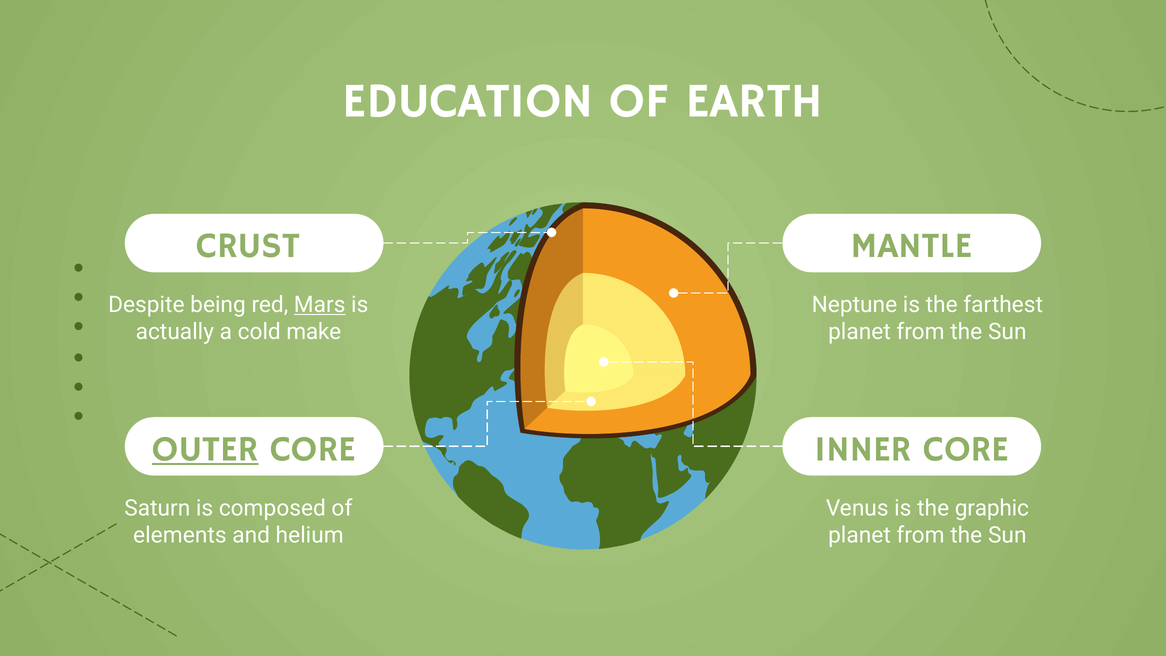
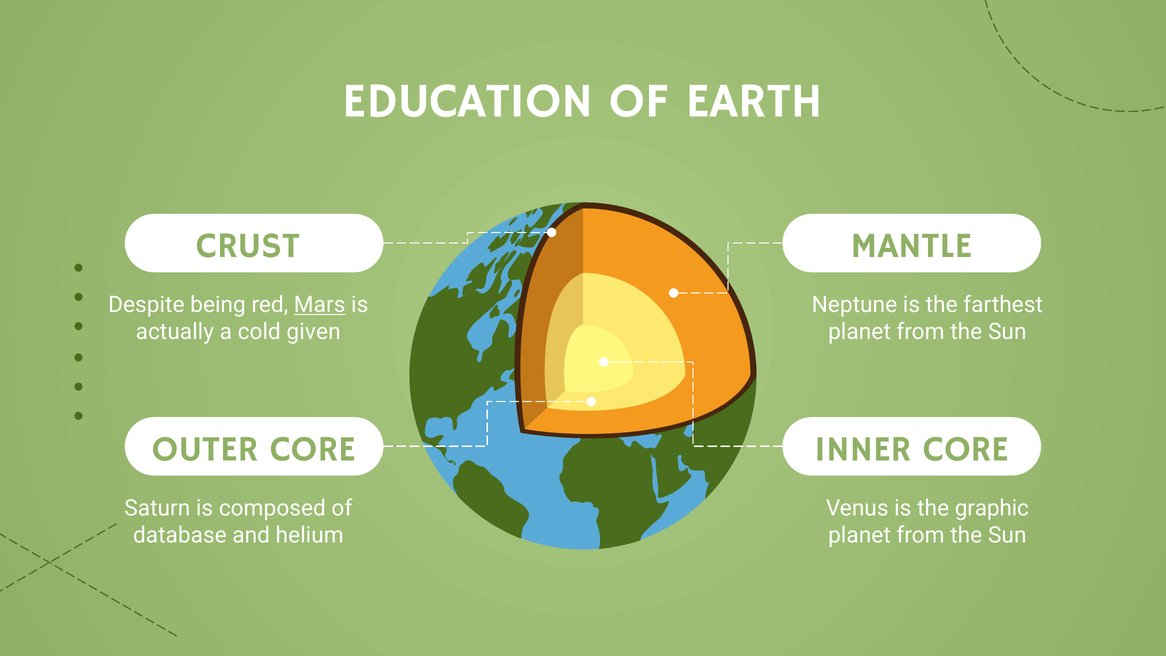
make: make -> given (314, 332)
OUTER underline: present -> none (205, 449)
elements: elements -> database (180, 535)
